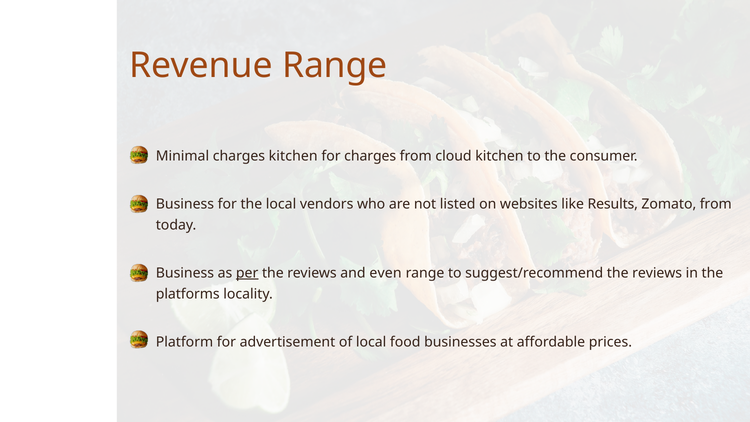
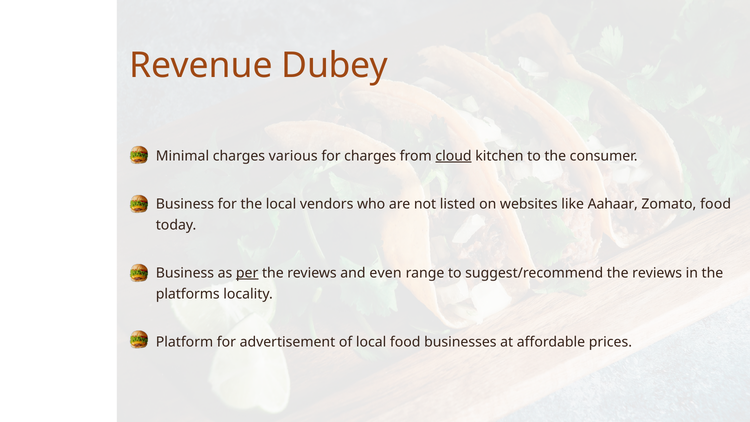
Revenue Range: Range -> Dubey (335, 66)
charges kitchen: kitchen -> various (293, 156)
cloud underline: none -> present (454, 156)
Results: Results -> Aahaar (613, 204)
Zomato from: from -> food (716, 204)
